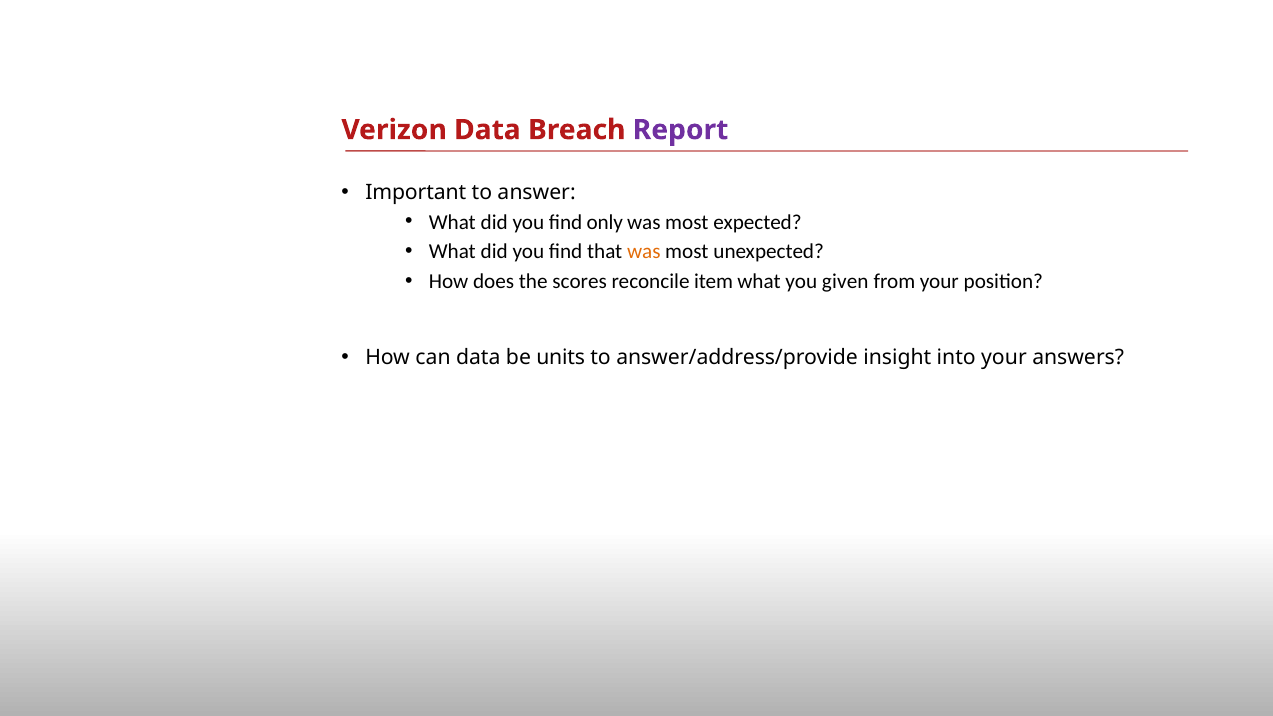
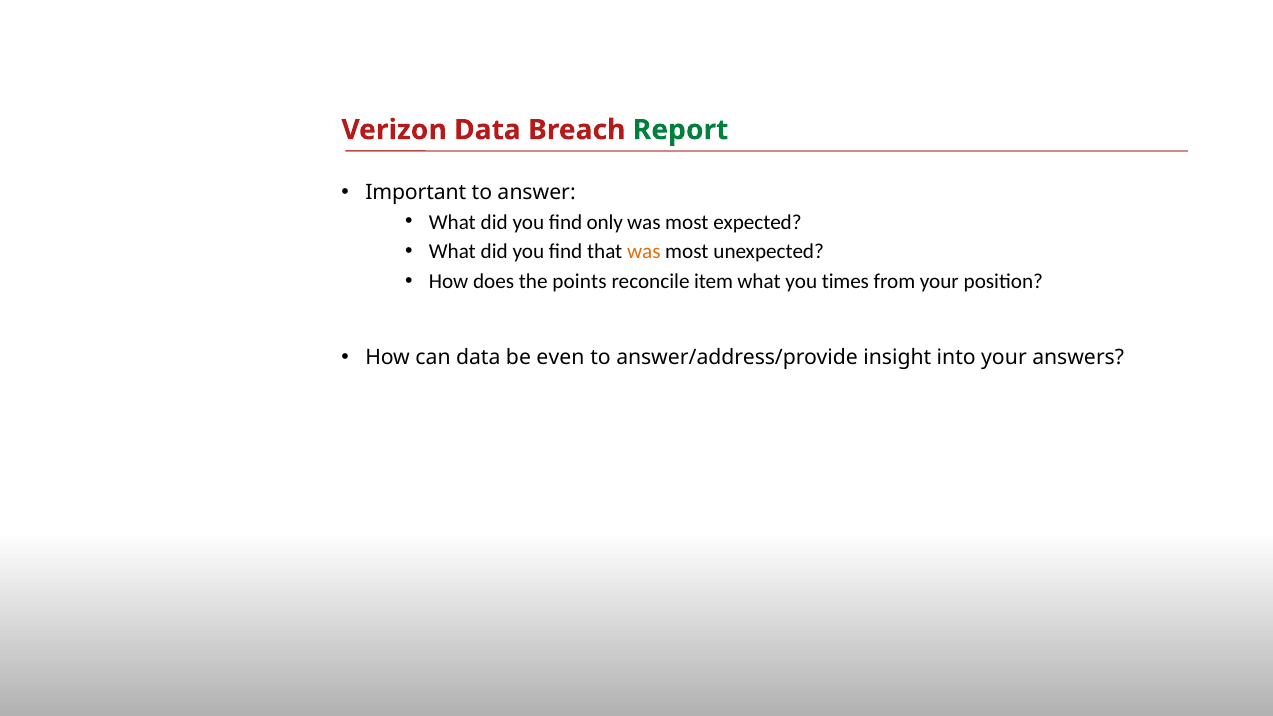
Report colour: purple -> green (681, 130)
scores: scores -> points (580, 281)
given: given -> times (845, 281)
units: units -> even (561, 358)
